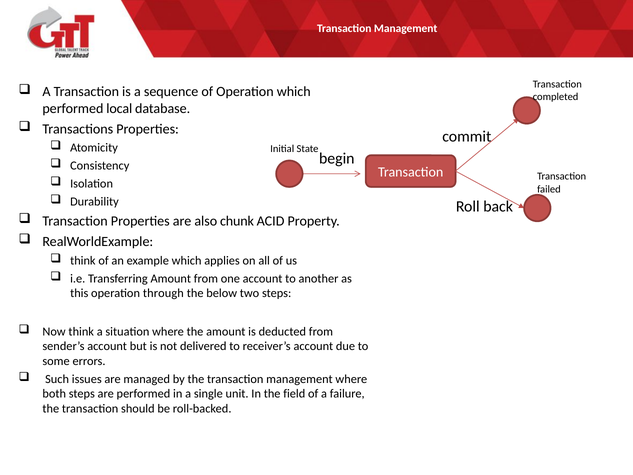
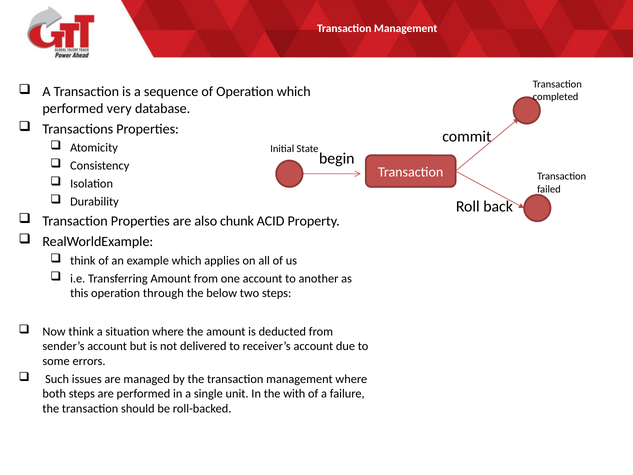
local: local -> very (119, 109)
field: field -> with (294, 394)
